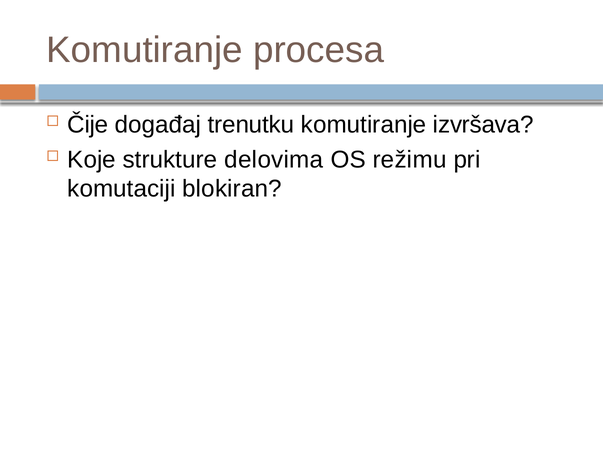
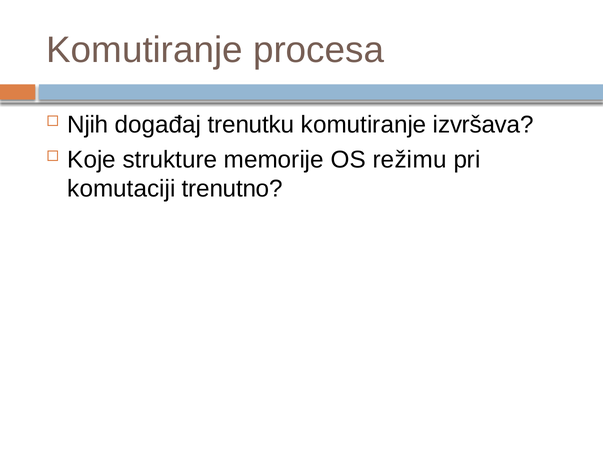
Čije: Čije -> Njih (88, 125)
delovima: delovima -> memorije (274, 160)
blokiran: blokiran -> trenutno (232, 189)
